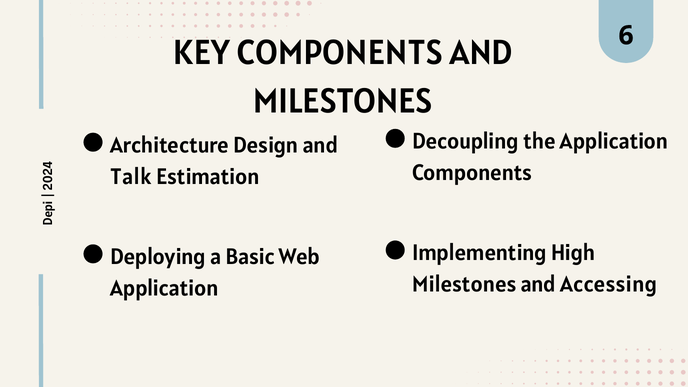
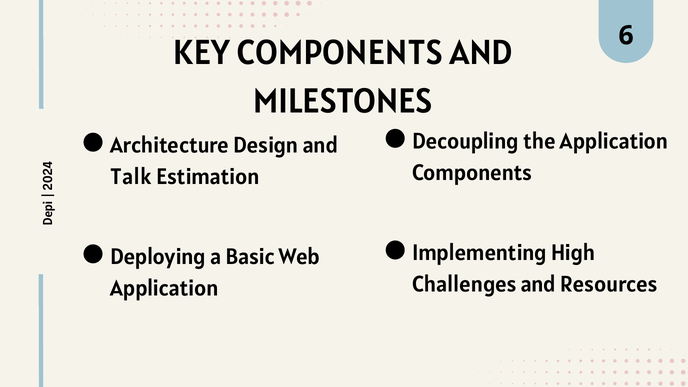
Milestones: Milestones -> Challenges (464, 284)
Accessing: Accessing -> Resources (609, 284)
